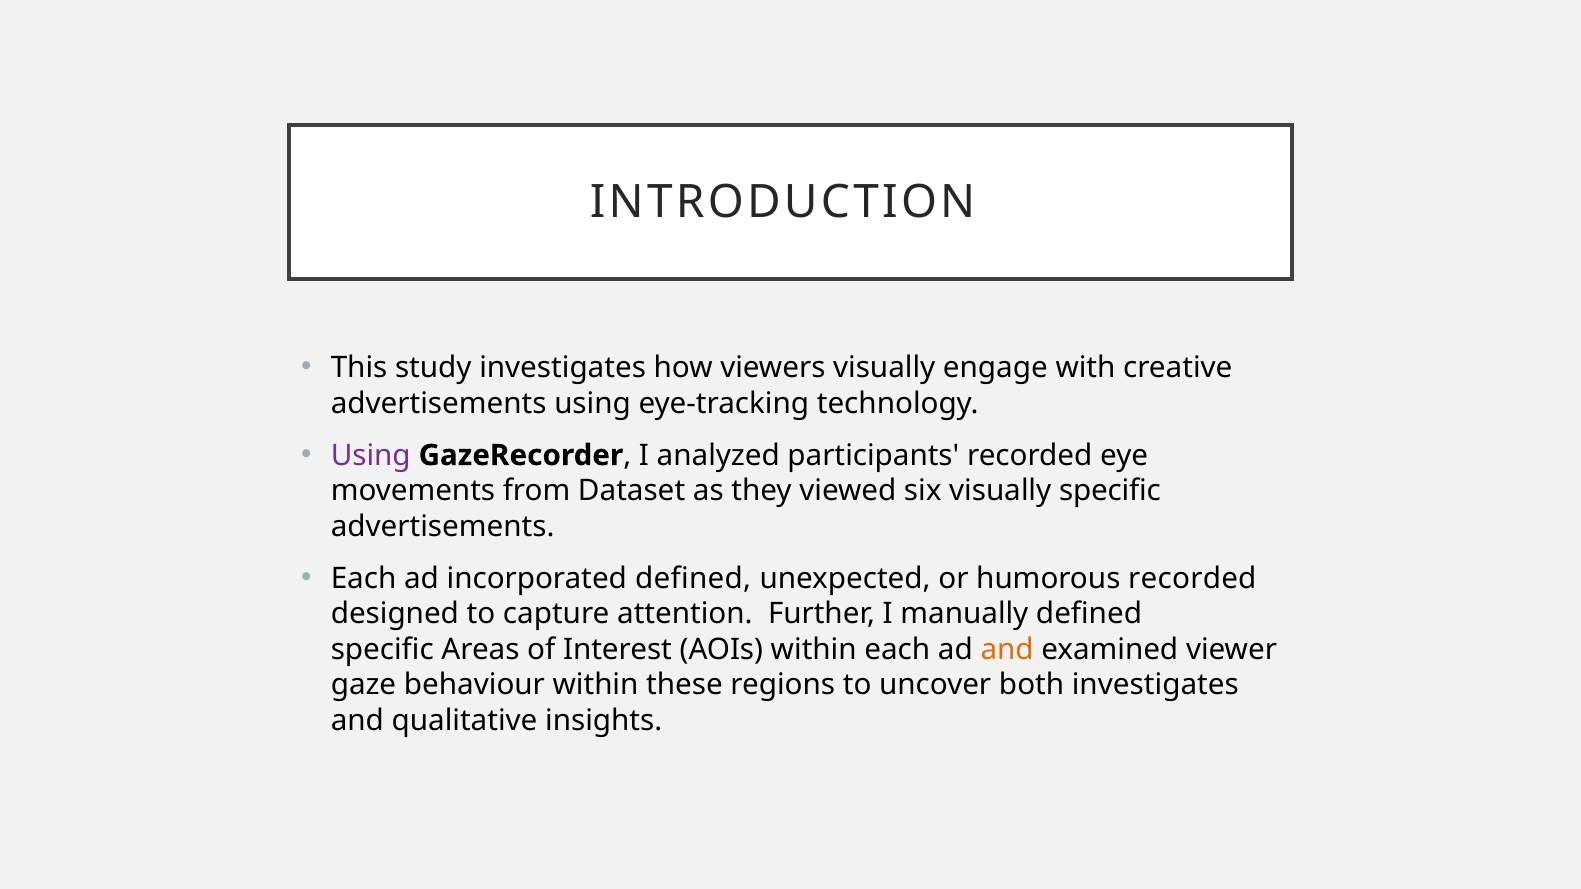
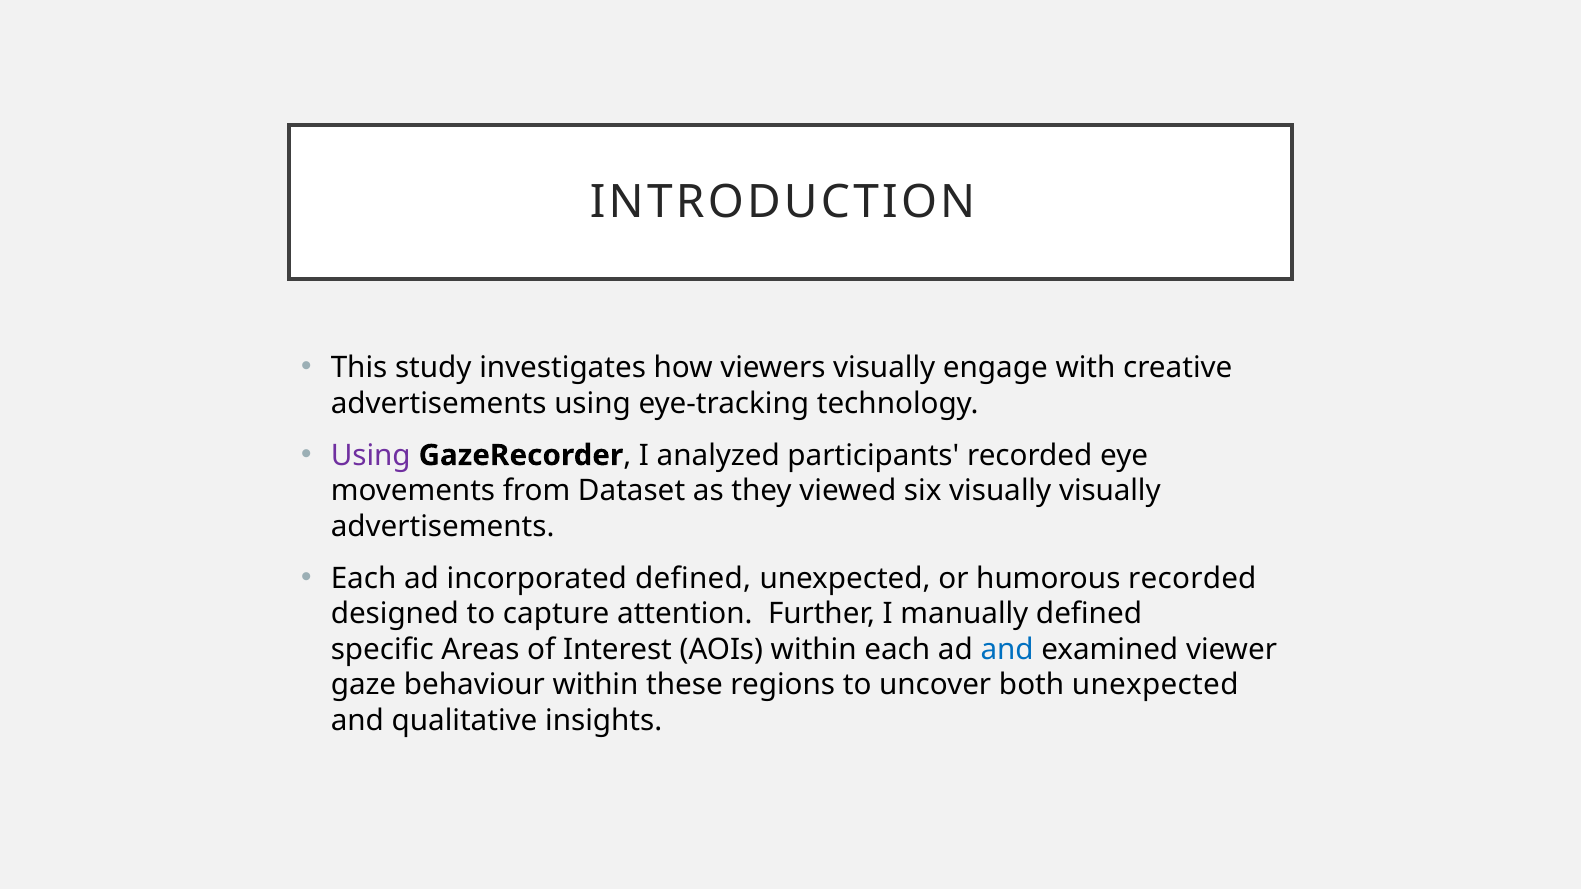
visually specific: specific -> visually (1110, 491)
and colour: orange -> blue (1007, 650)
both investigates: investigates -> unexpected (1155, 685)
